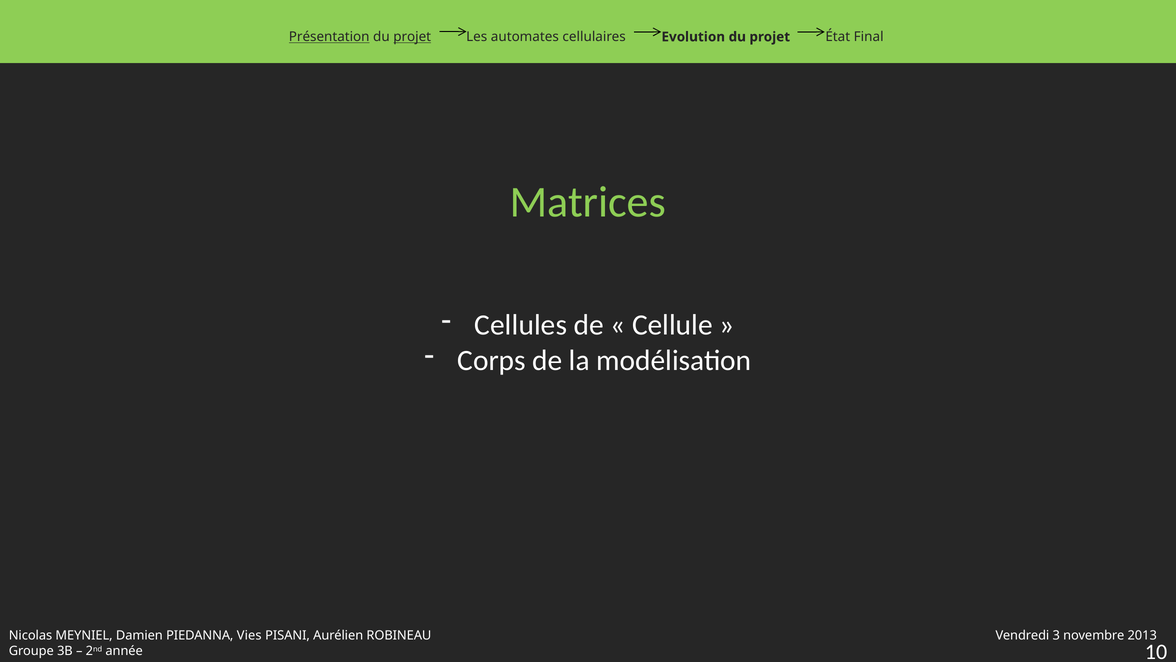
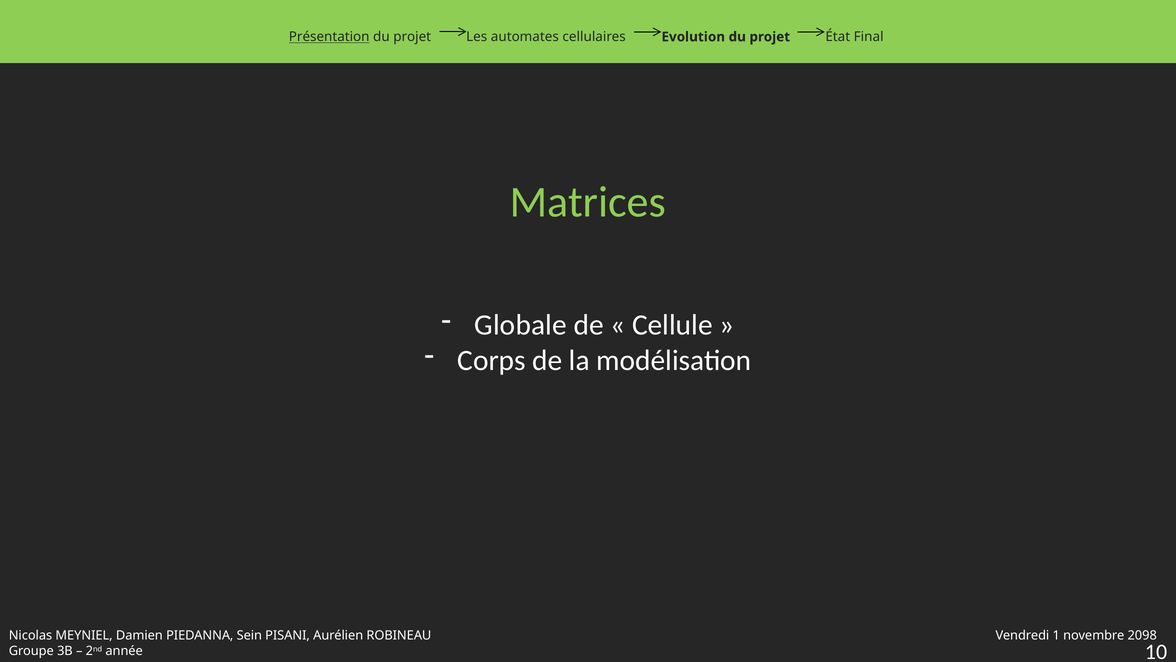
projet underline: present -> none (412, 37)
Cellules: Cellules -> Globale (521, 325)
Vies: Vies -> Sein (249, 635)
3: 3 -> 1 (1056, 635)
2013: 2013 -> 2098 (1142, 635)
